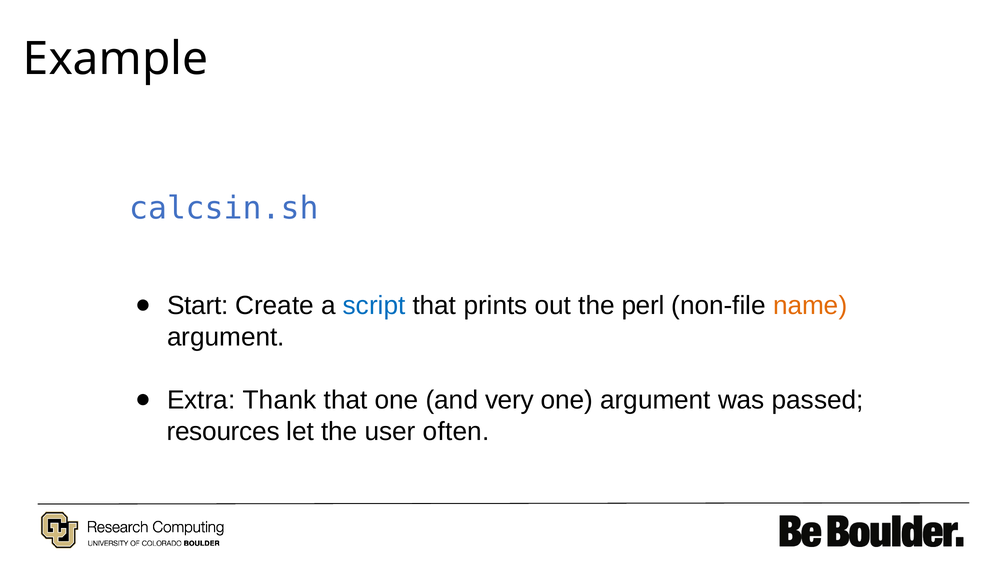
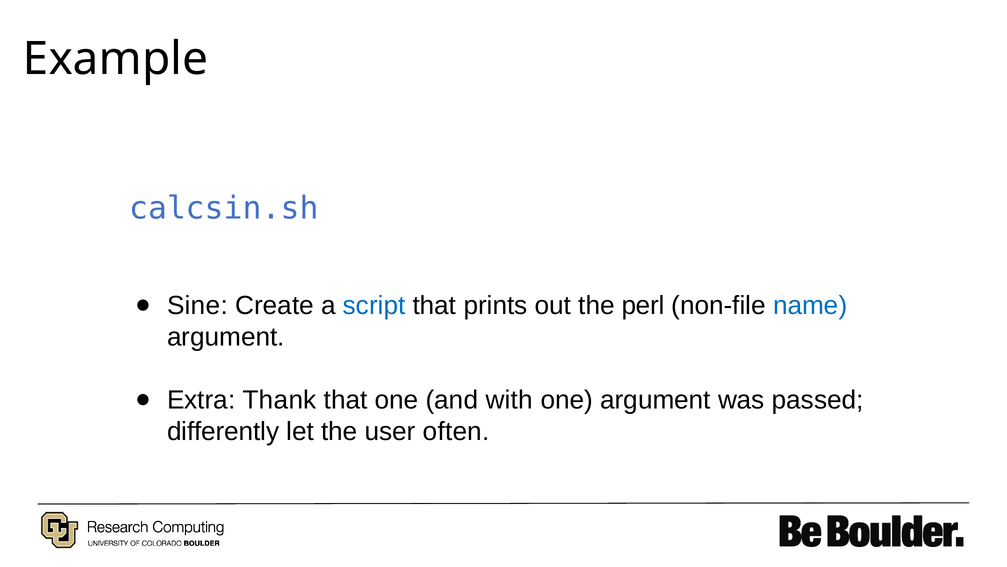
Start: Start -> Sine (197, 305)
name colour: orange -> blue (810, 305)
very: very -> with (509, 400)
resources: resources -> differently (223, 431)
